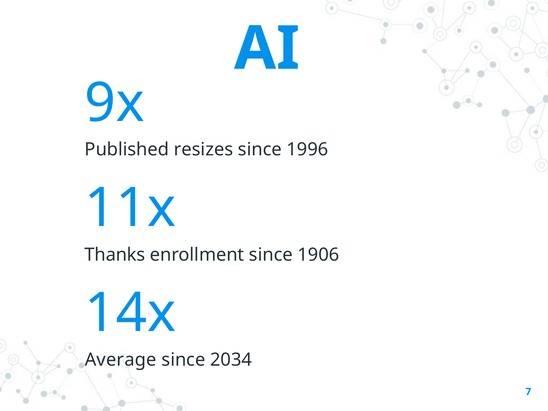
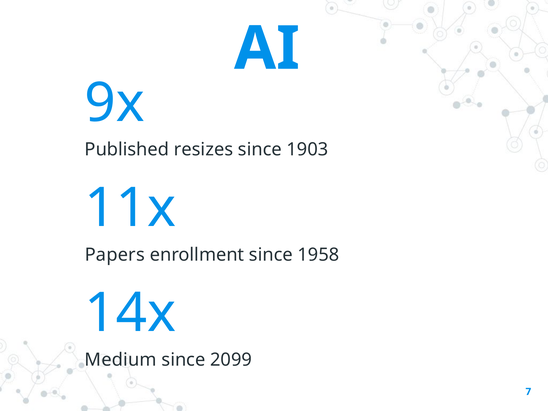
1996: 1996 -> 1903 (307, 150)
Thanks: Thanks -> Papers (115, 255)
1906: 1906 -> 1958 (318, 255)
Average: Average -> Medium (121, 360)
2034: 2034 -> 2099 (231, 360)
